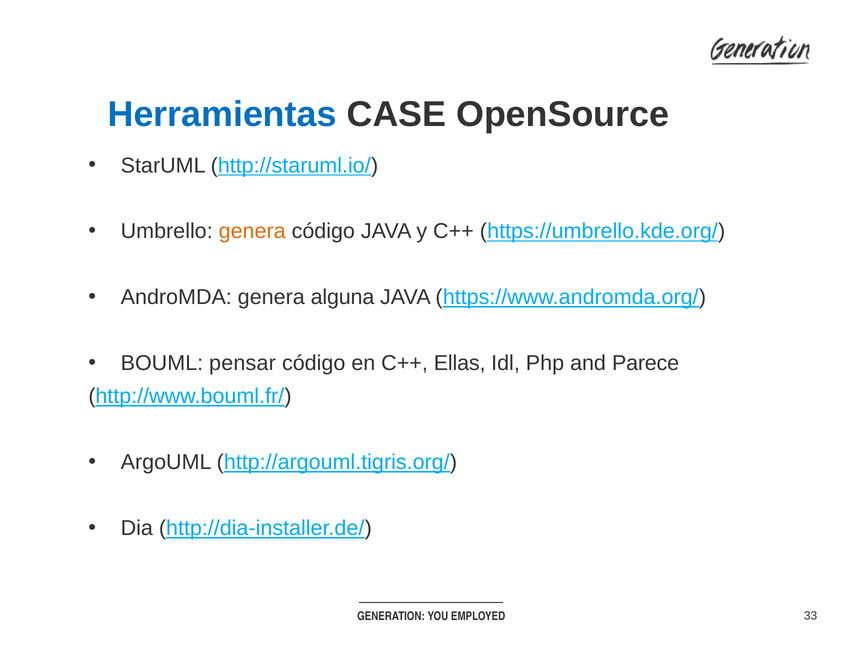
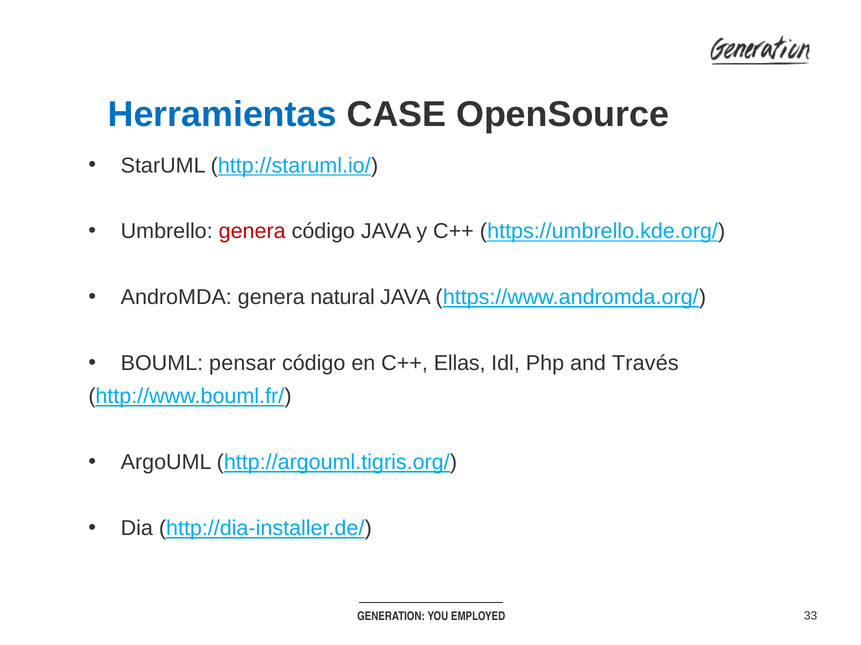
genera colour: orange -> red (252, 232)
alguna: alguna -> natural (343, 298)
Parece: Parece -> Través (645, 364)
